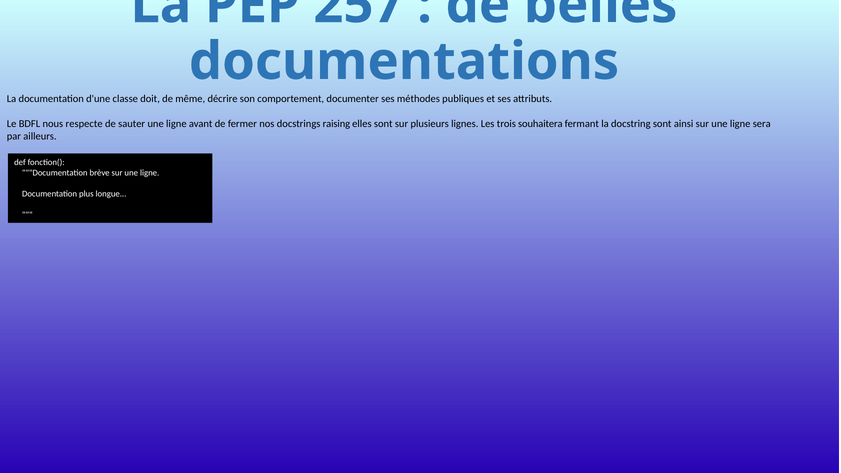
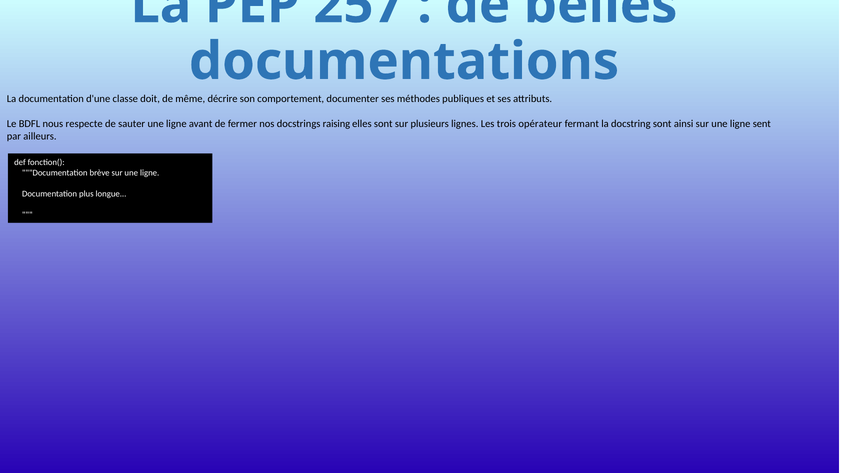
souhaitera: souhaitera -> opérateur (540, 124)
sera: sera -> sent (762, 124)
